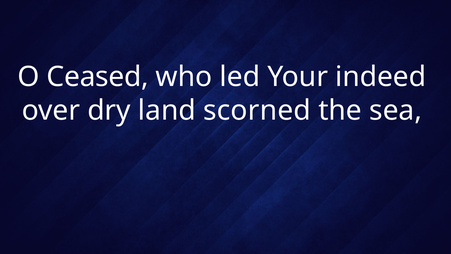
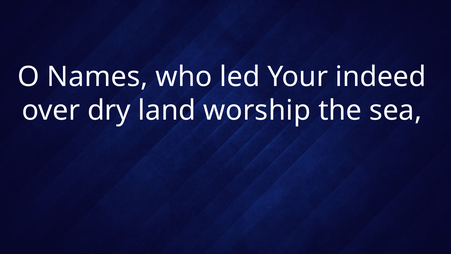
Ceased: Ceased -> Names (97, 77)
scorned: scorned -> worship (257, 110)
